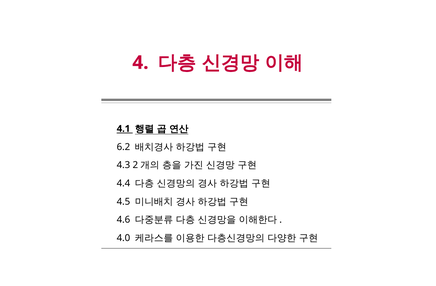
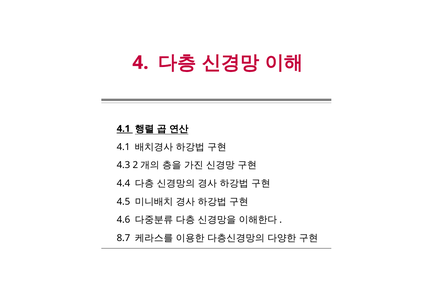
6.2: 6.2 -> 4.1 (123, 147)
4.0: 4.0 -> 8.7 (123, 238)
